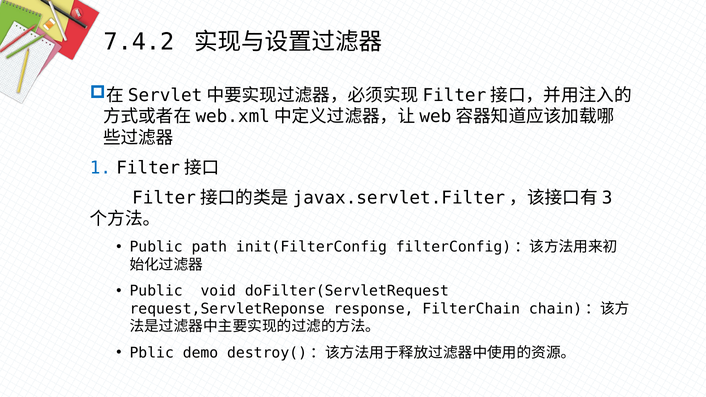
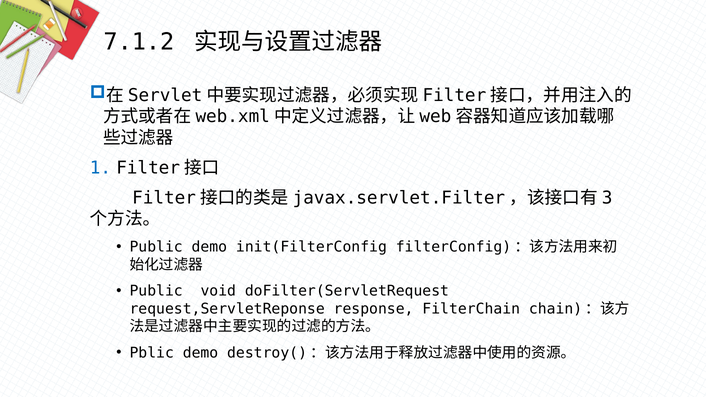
7.4.2: 7.4.2 -> 7.1.2 (139, 42)
Public path: path -> demo (209, 247)
